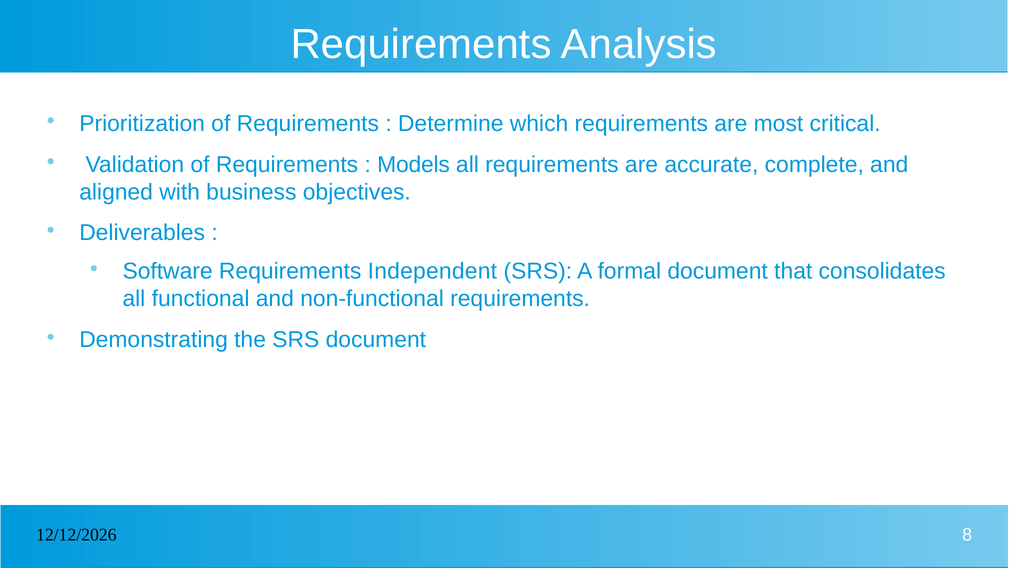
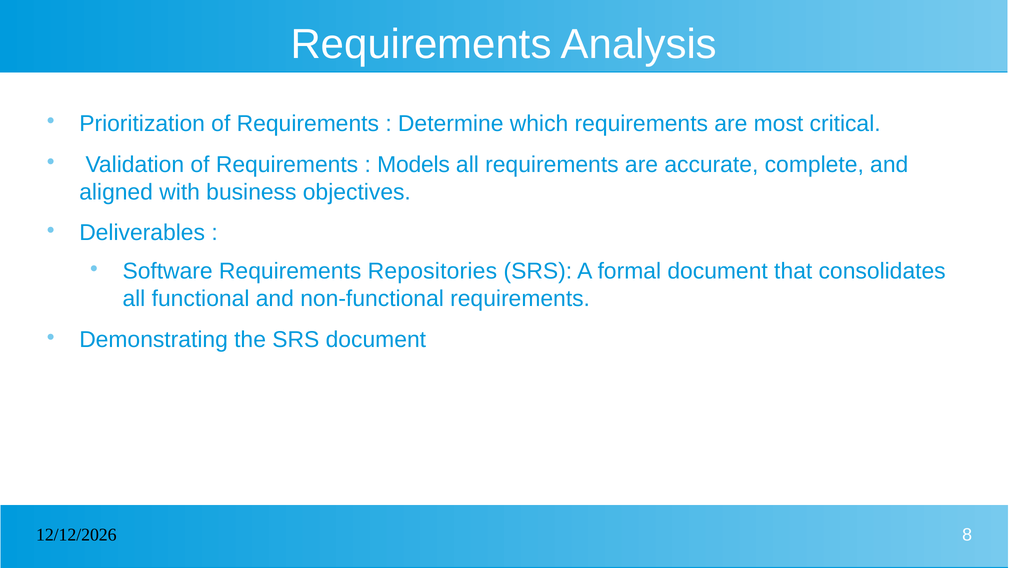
Independent: Independent -> Repositories (432, 271)
